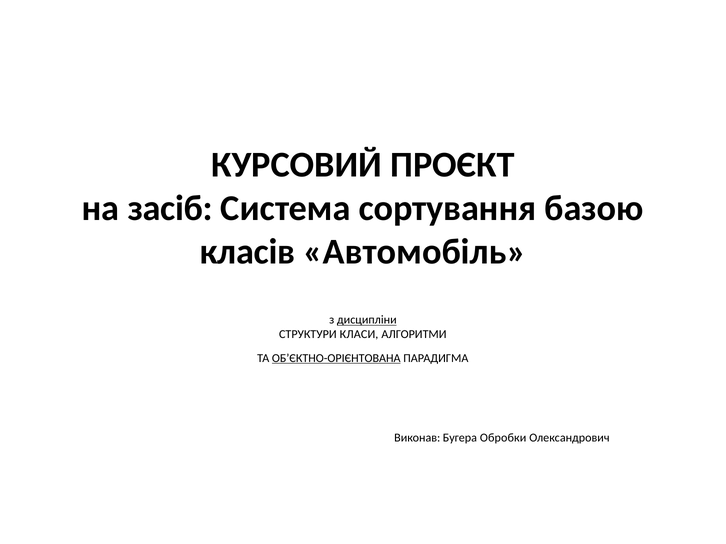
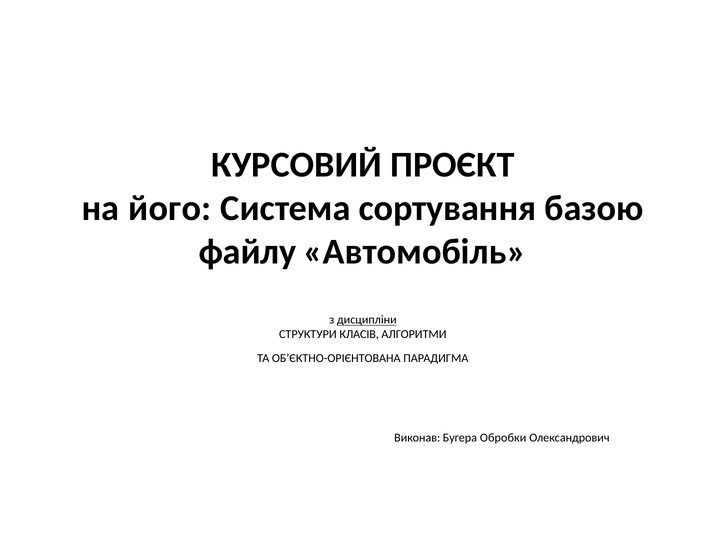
засіб: засіб -> його (170, 208)
класів: класів -> файлу (248, 252)
КЛАСИ: КЛАСИ -> КЛАСІВ (359, 335)
ОБ’ЄКТНО-ОРІЄНТОВАНА underline: present -> none (336, 358)
